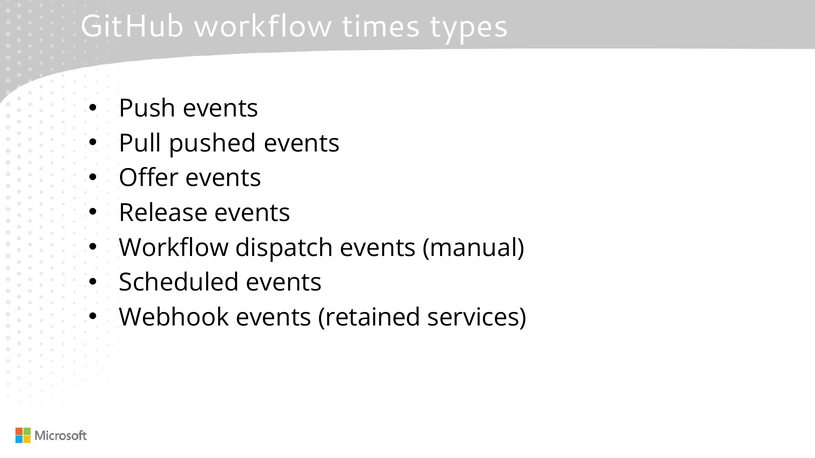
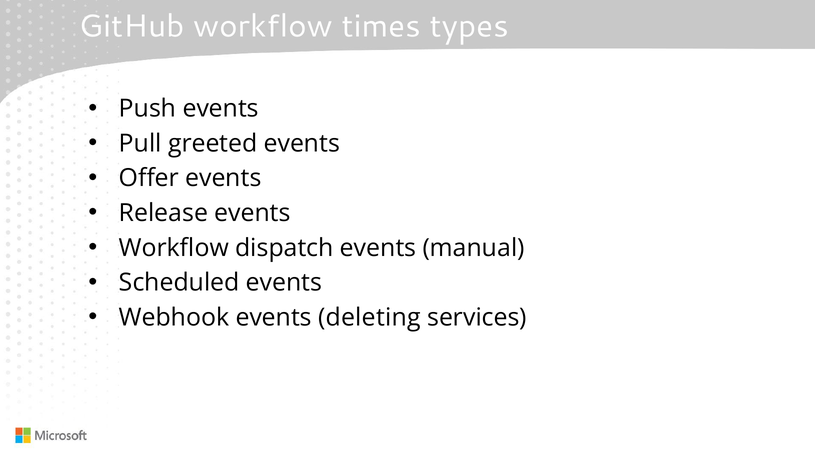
pushed: pushed -> greeted (213, 144)
retained: retained -> deleting (369, 318)
